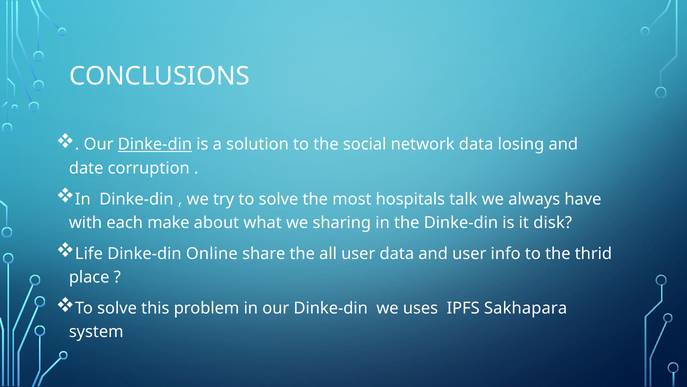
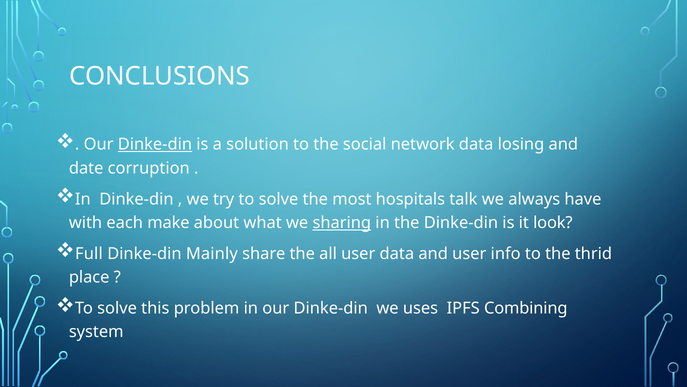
sharing underline: none -> present (342, 222)
disk: disk -> look (553, 222)
Life: Life -> Full (89, 253)
Online: Online -> Mainly (212, 253)
Sakhapara: Sakhapara -> Combining (526, 308)
